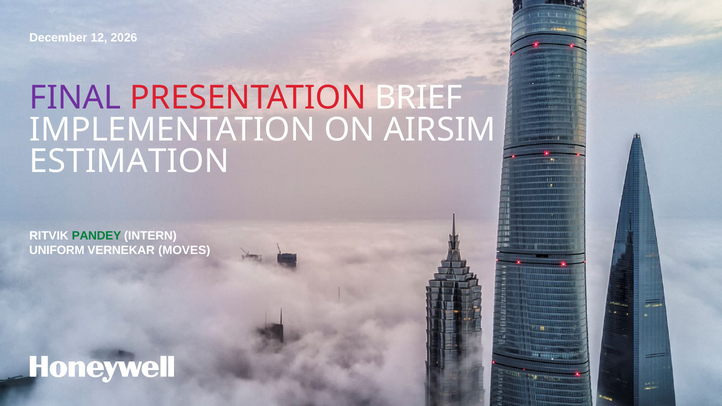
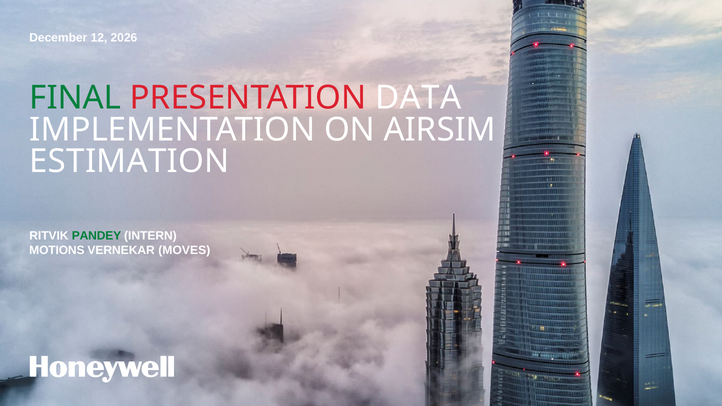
FINAL colour: purple -> green (75, 98)
BRIEF: BRIEF -> DATA (418, 98)
UNIFORM: UNIFORM -> MOTIONS (57, 250)
